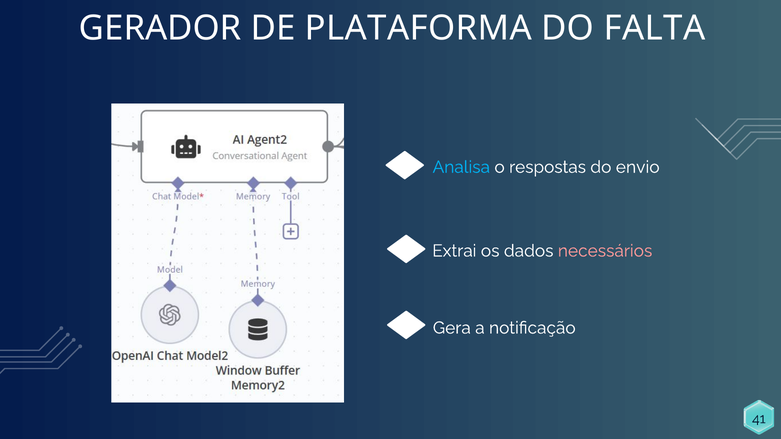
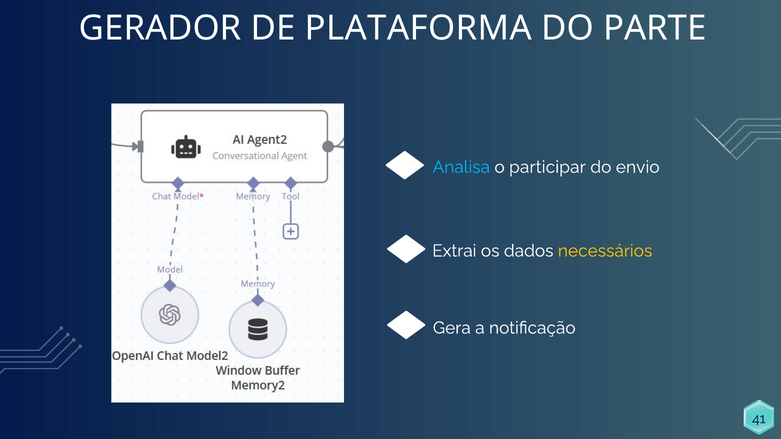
FALTA: FALTA -> PARTE (655, 28)
respostas: respostas -> participar (547, 167)
necessários colour: pink -> yellow (605, 251)
